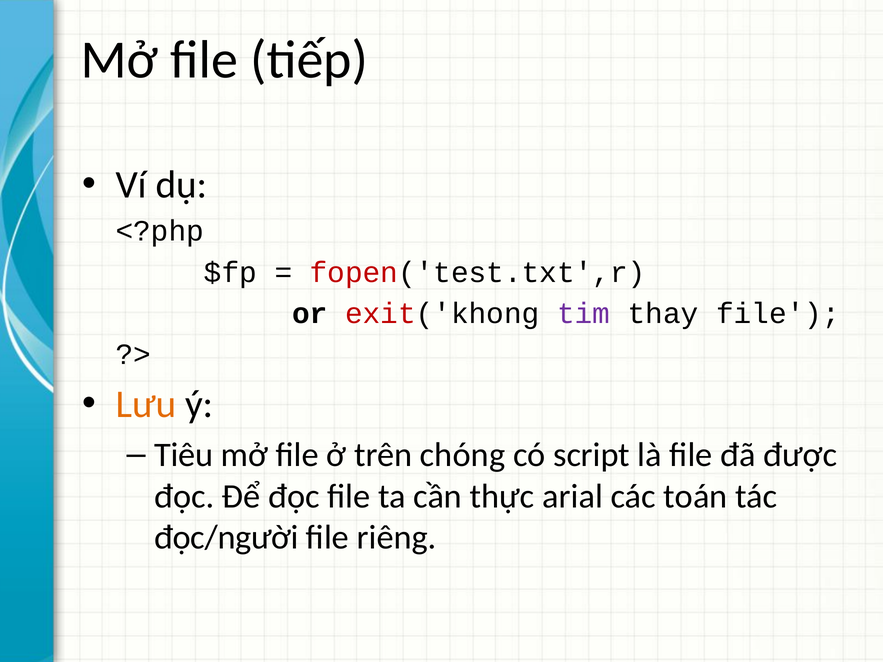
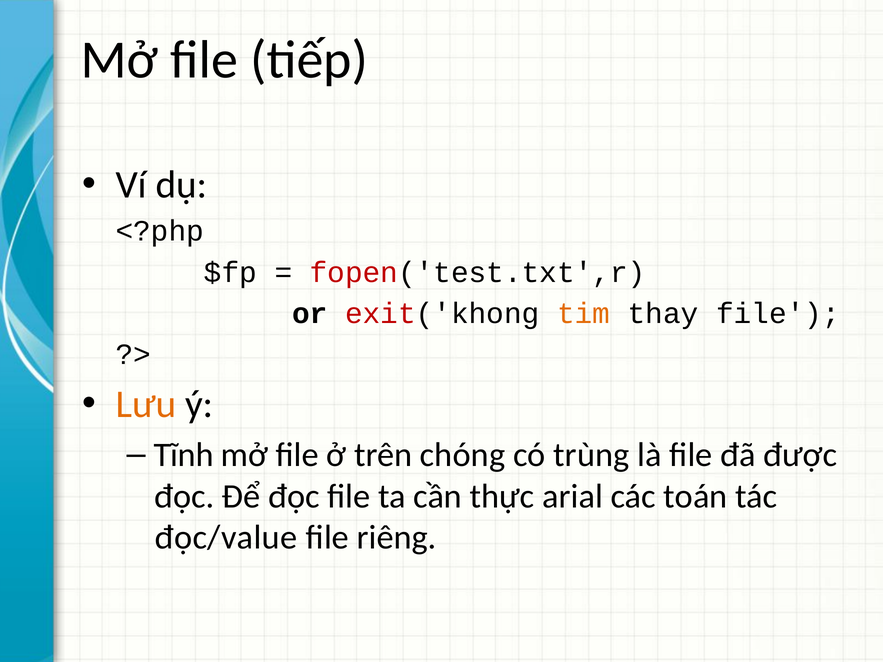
tim colour: purple -> orange (584, 314)
Tiêu: Tiêu -> Tĩnh (184, 455)
script: script -> trùng (591, 455)
đọc/người: đọc/người -> đọc/value (226, 538)
